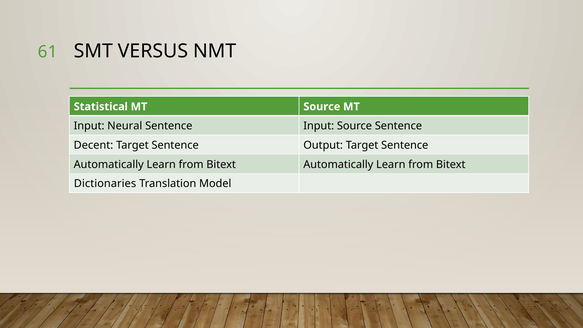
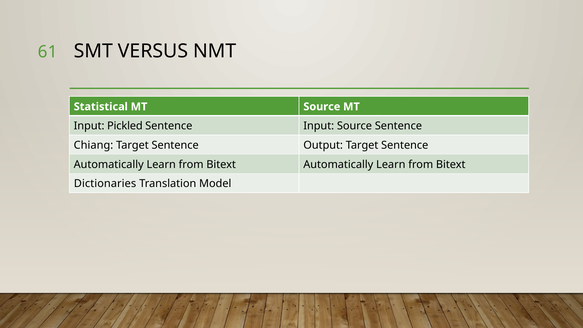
Neural: Neural -> Pickled (125, 126)
Decent: Decent -> Chiang (93, 145)
